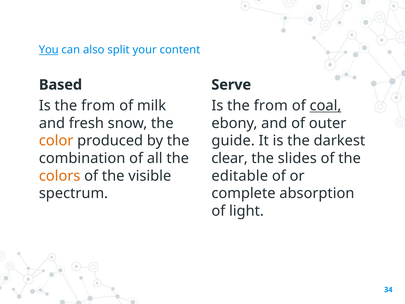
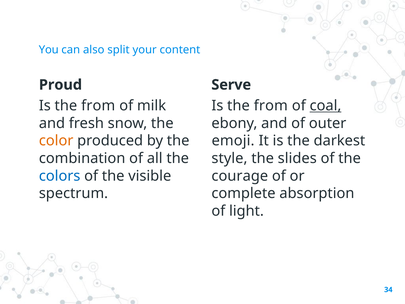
You underline: present -> none (49, 50)
Based: Based -> Proud (60, 85)
guide: guide -> emoji (233, 141)
clear: clear -> style (229, 158)
colors colour: orange -> blue (60, 176)
editable: editable -> courage (240, 176)
